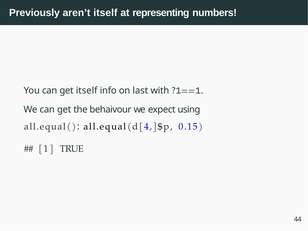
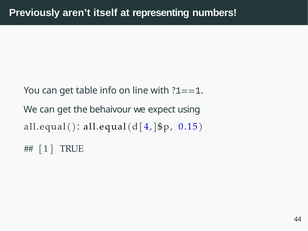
get itself: itself -> table (87, 91)
last: last -> line (140, 91)
